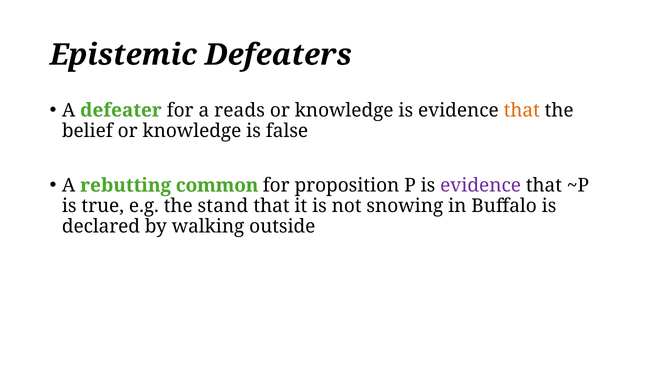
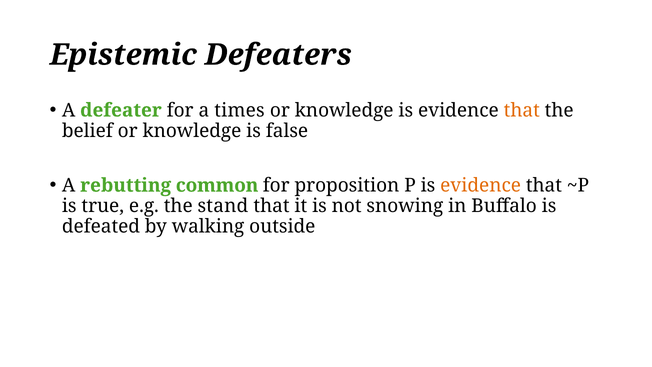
reads: reads -> times (240, 110)
evidence colour: purple -> orange (481, 185)
declared: declared -> defeated (101, 226)
